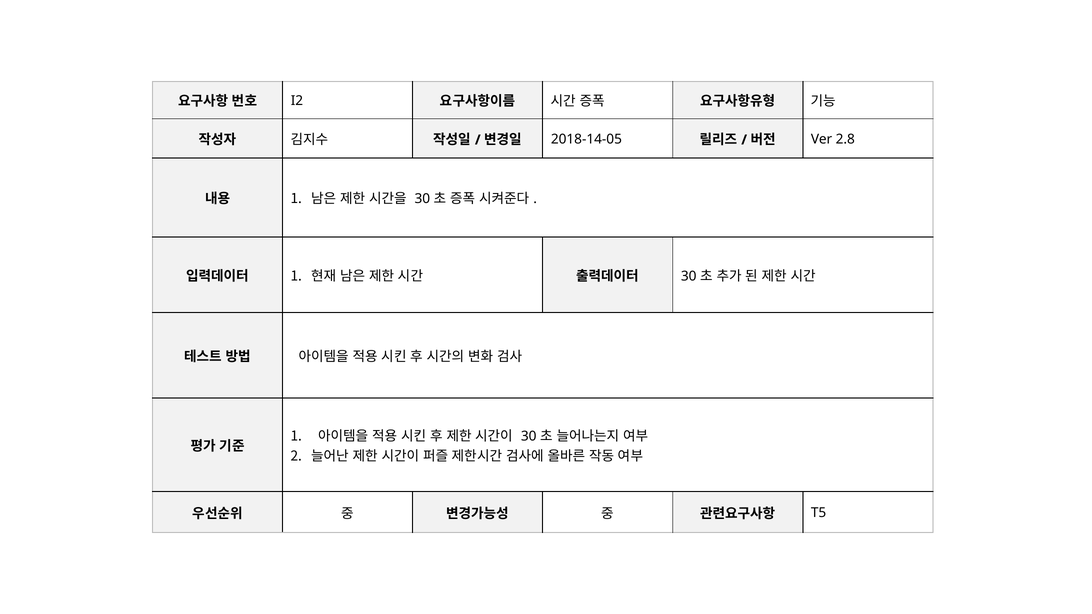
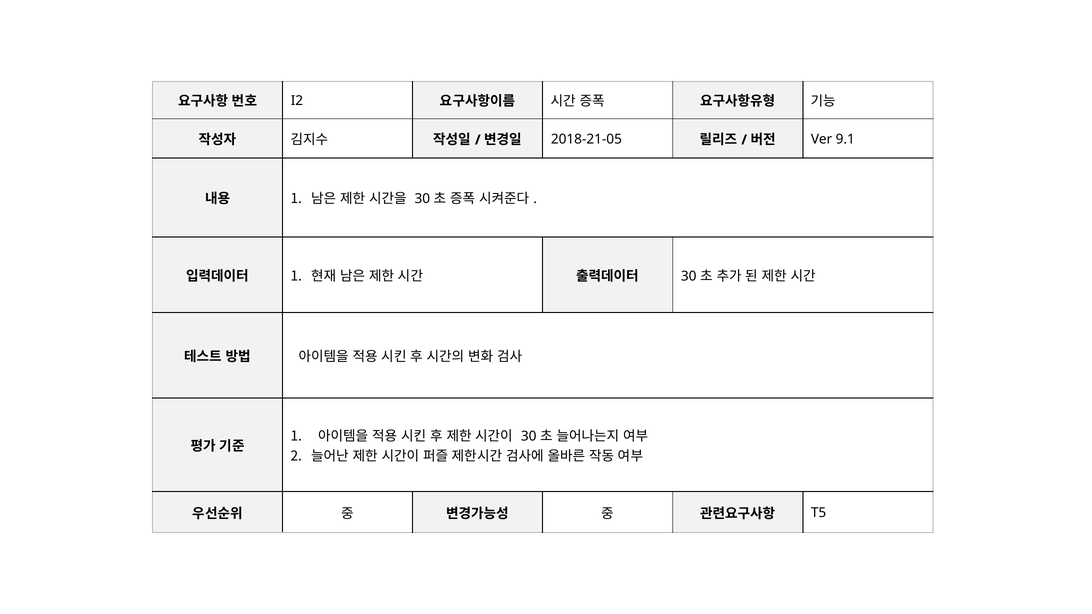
2018-14-05: 2018-14-05 -> 2018-21-05 (586, 139)
2.8: 2.8 -> 9.1 (845, 139)
